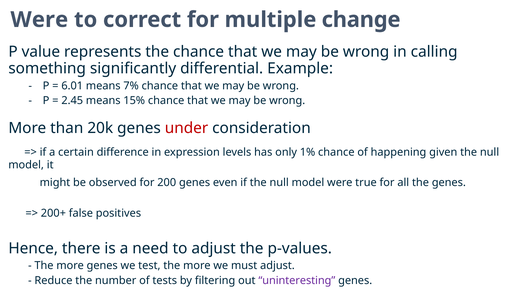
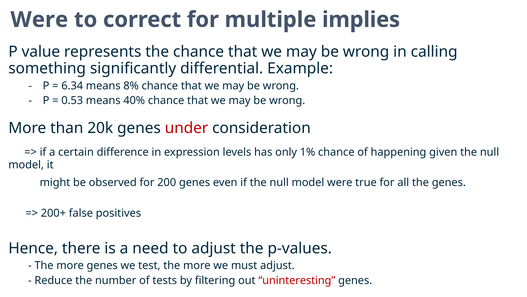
change: change -> implies (361, 20)
6.01: 6.01 -> 6.34 (72, 86)
7%: 7% -> 8% (131, 86)
2.45: 2.45 -> 0.53 (72, 100)
15%: 15% -> 40% (134, 100)
uninteresting colour: purple -> red (297, 280)
